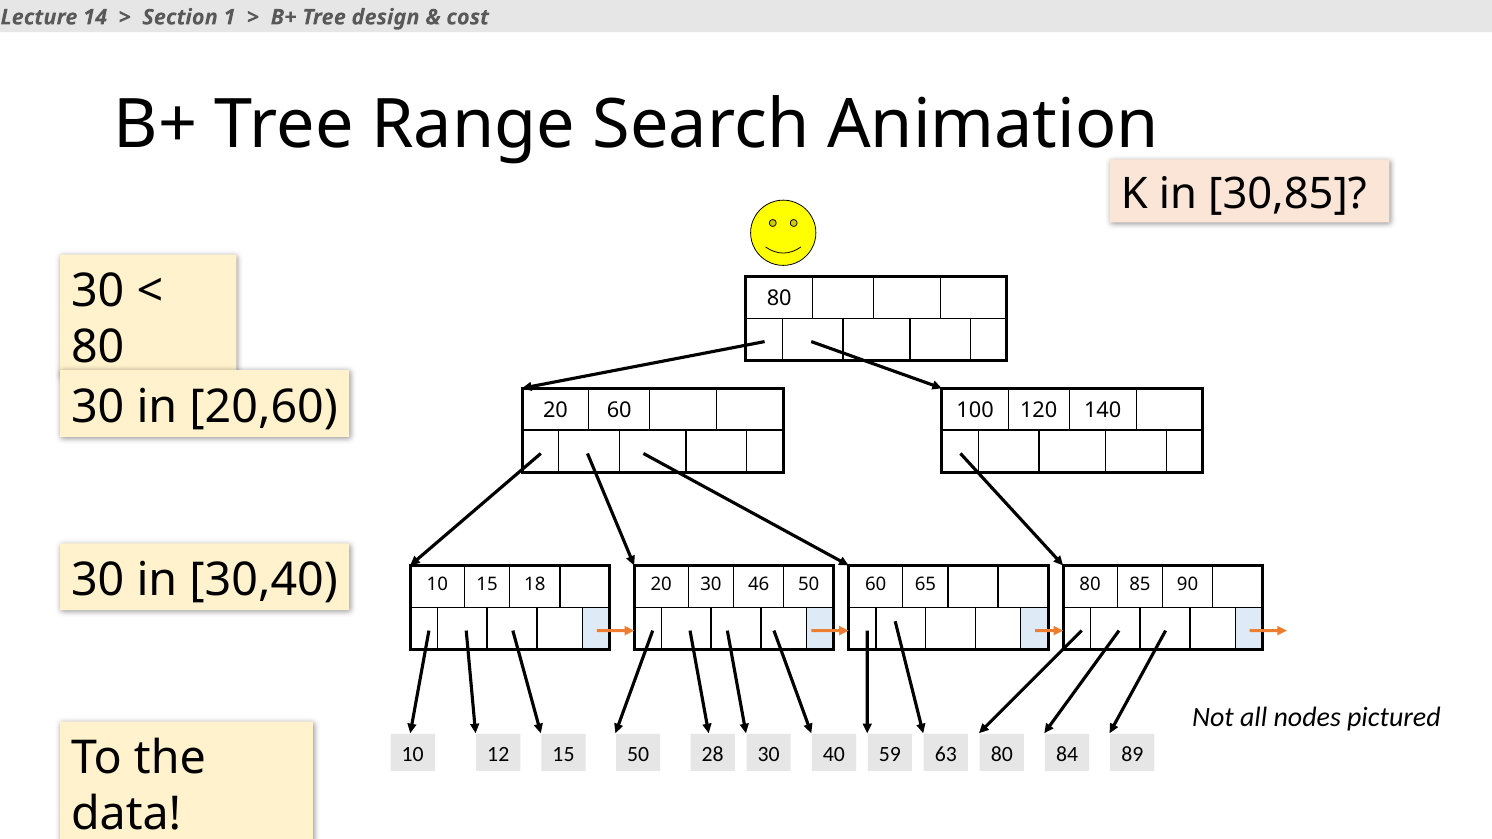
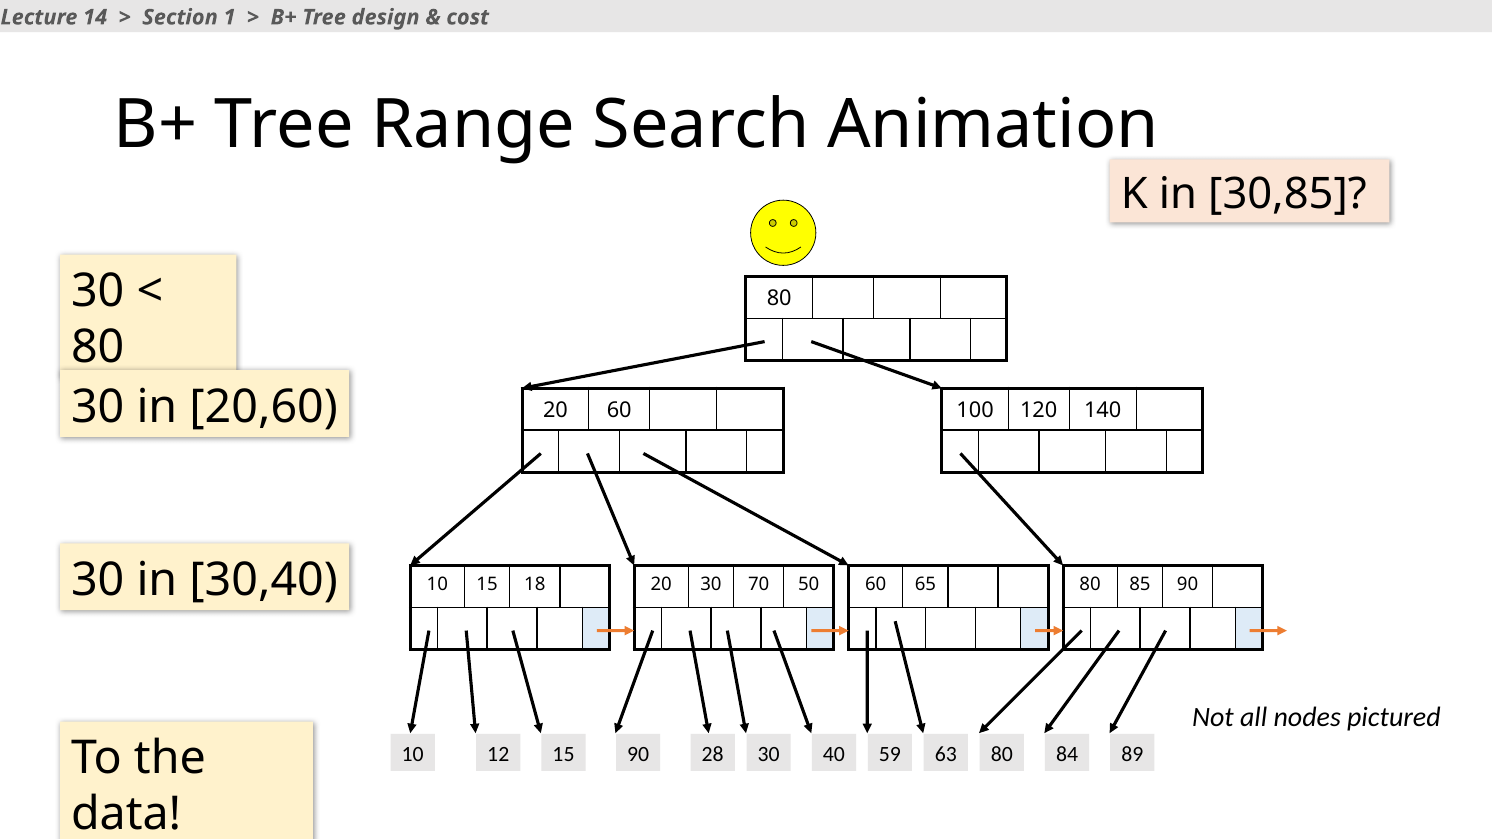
46: 46 -> 70 (759, 585)
15 50: 50 -> 90 (638, 754)
